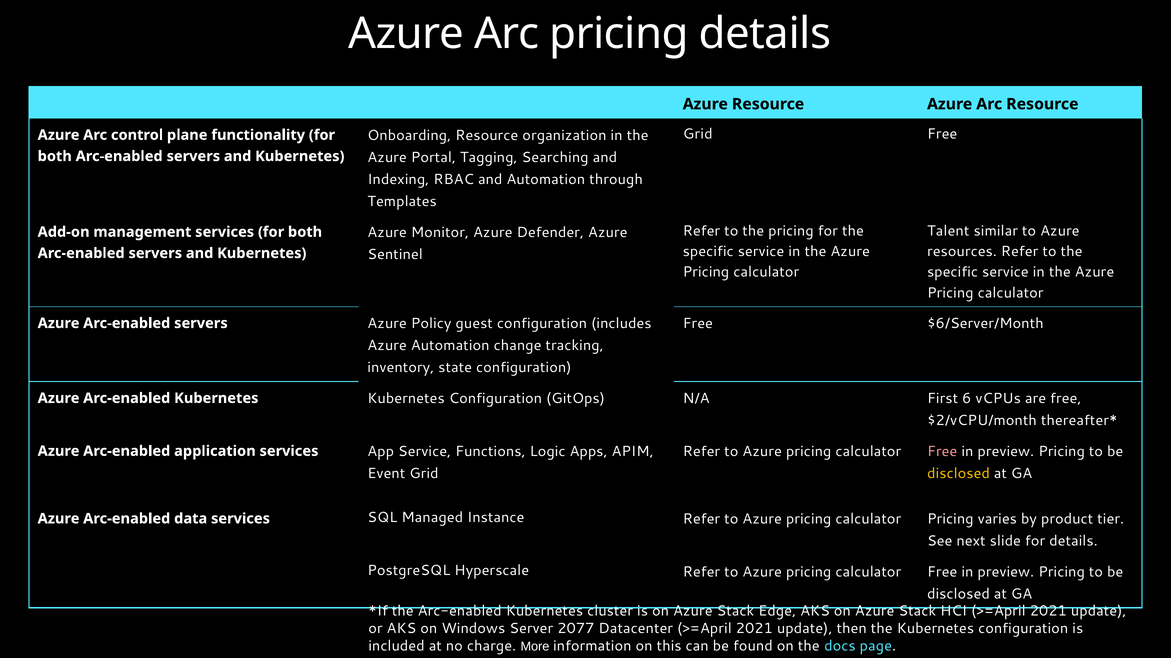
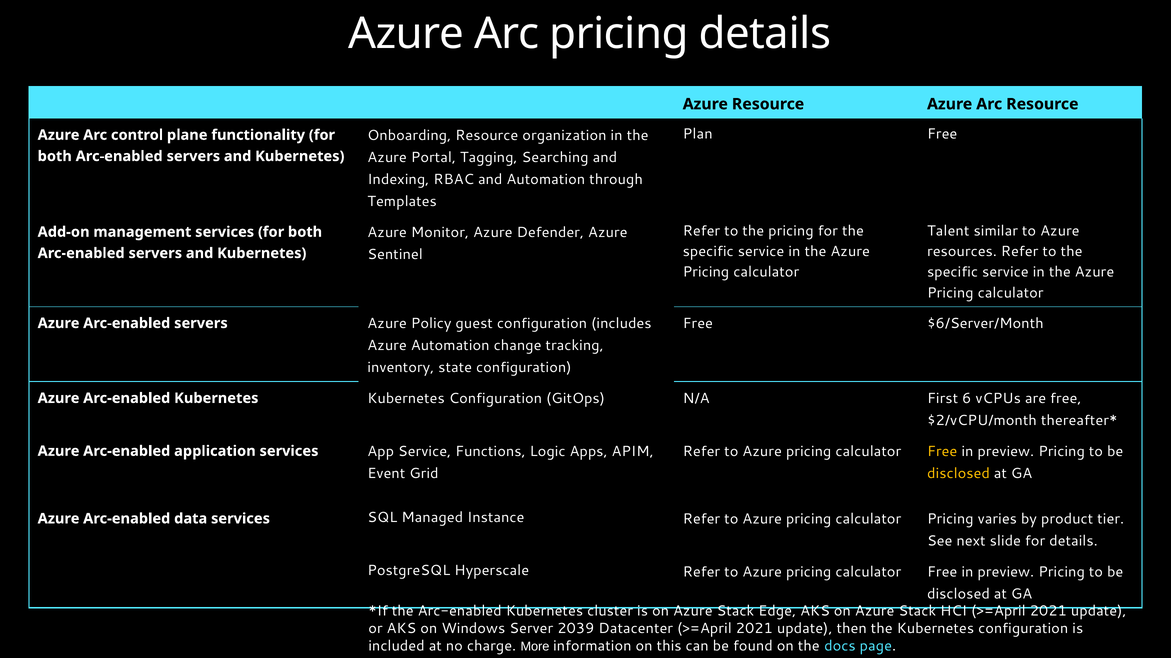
Grid: Grid -> Plan (698, 134)
Free colour: pink -> yellow (942, 452)
2077: 2077 -> 2039 (576, 629)
